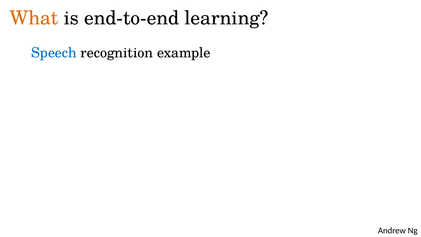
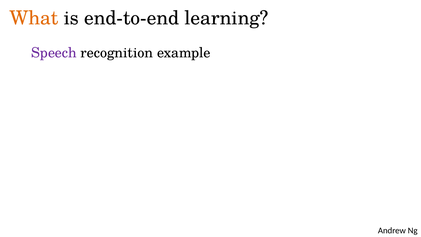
Speech colour: blue -> purple (54, 53)
